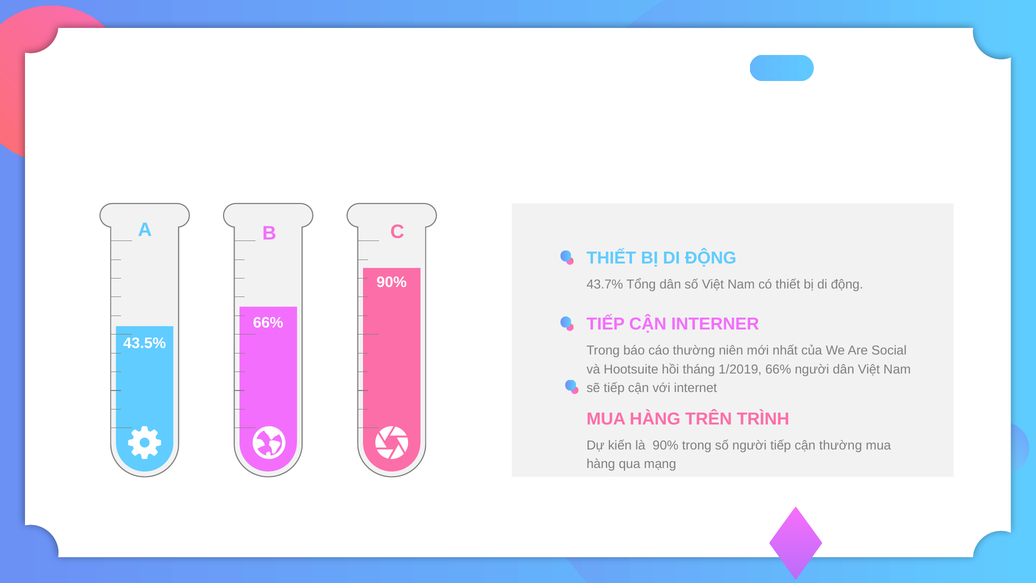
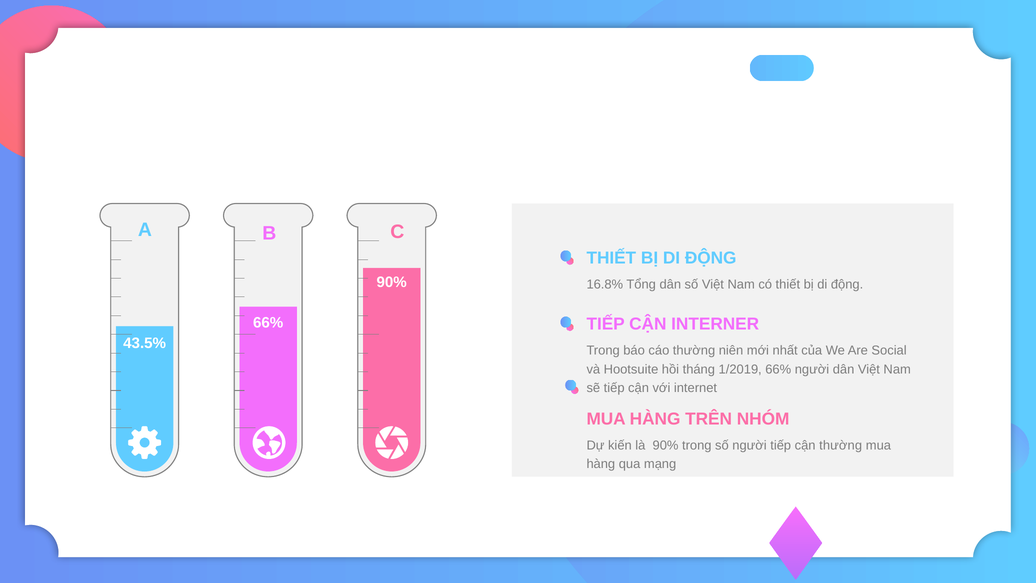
43.7%: 43.7% -> 16.8% (605, 284)
TRÌNH: TRÌNH -> NHÓM (763, 419)
